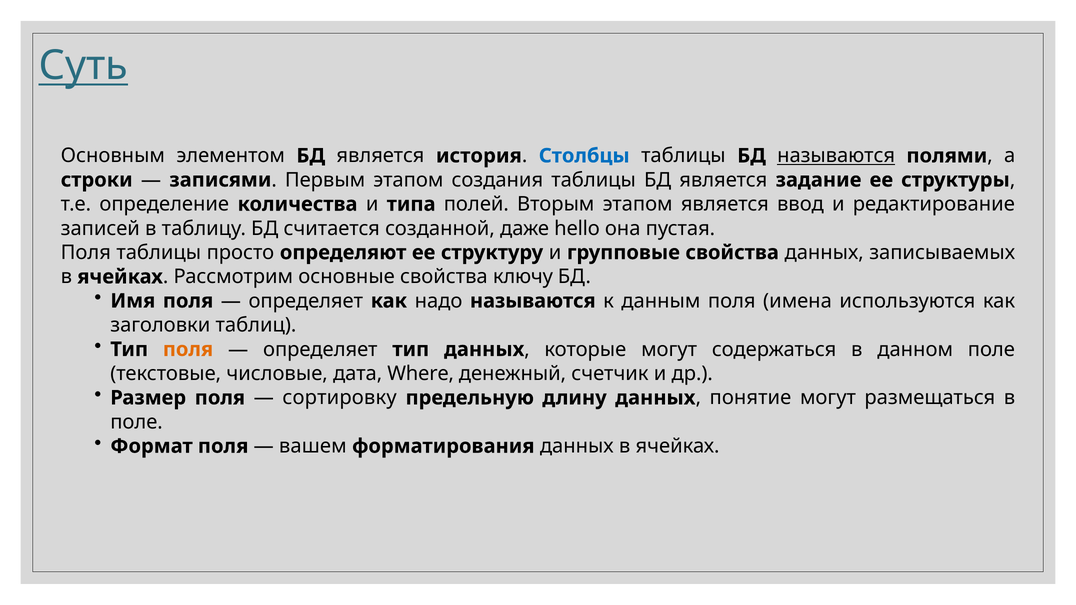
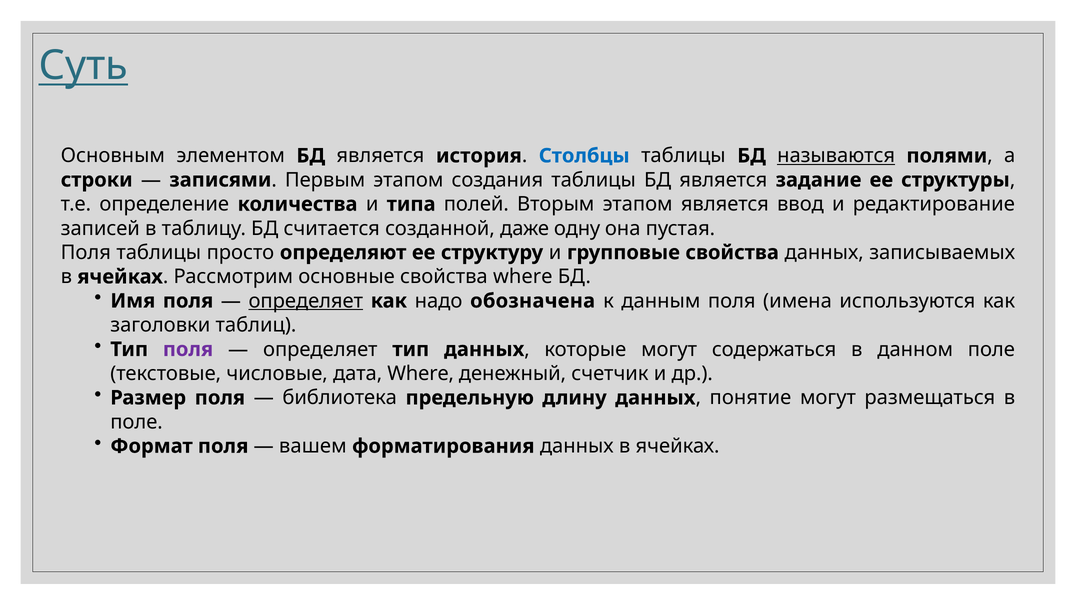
hello: hello -> одну (577, 228)
свойства ключу: ключу -> where (523, 277)
определяет underline: none -> present (306, 301)
надо называются: называются -> обозначена (533, 301)
поля colour: orange -> purple (188, 349)
сортировку: сортировку -> библиотека (340, 398)
